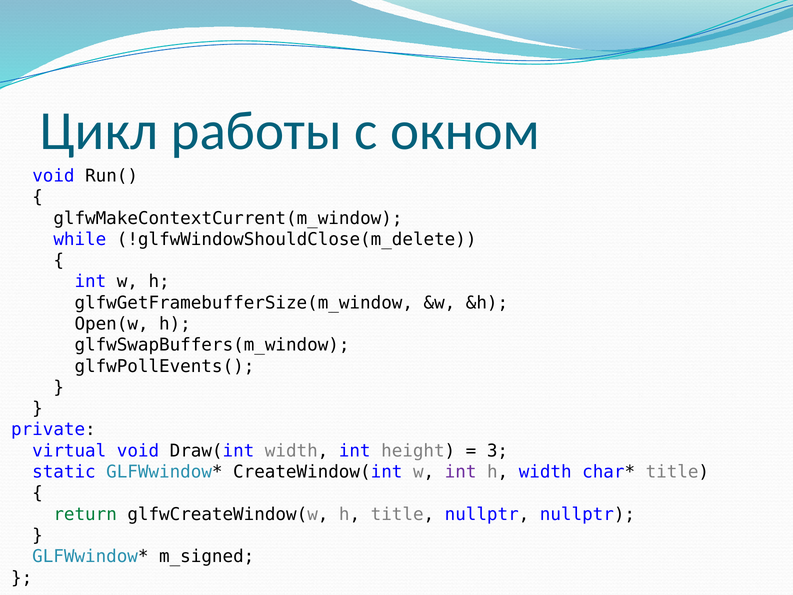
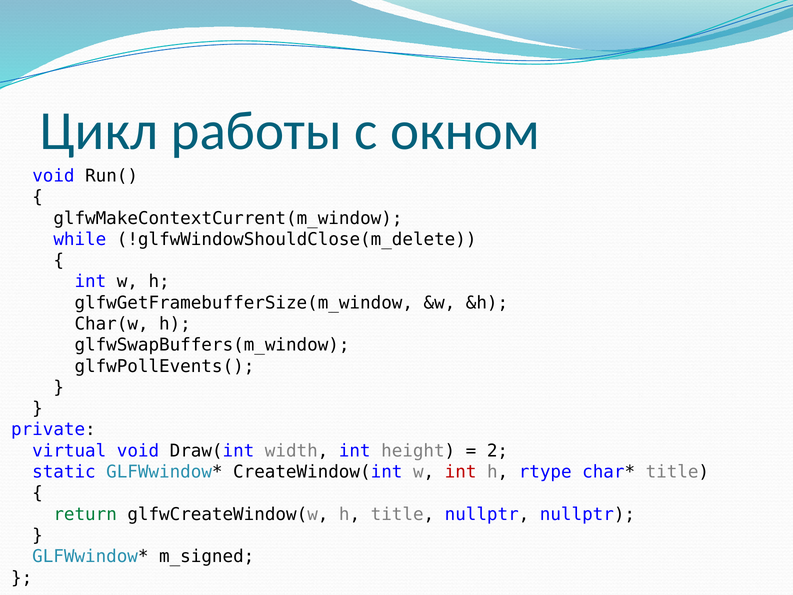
Open(w: Open(w -> Char(w (112, 324)
3: 3 -> 2 (497, 451)
int colour: purple -> red (461, 472)
h width: width -> rtype (545, 472)
